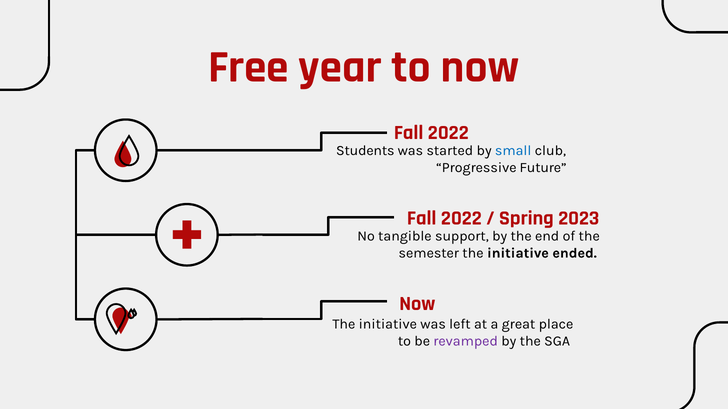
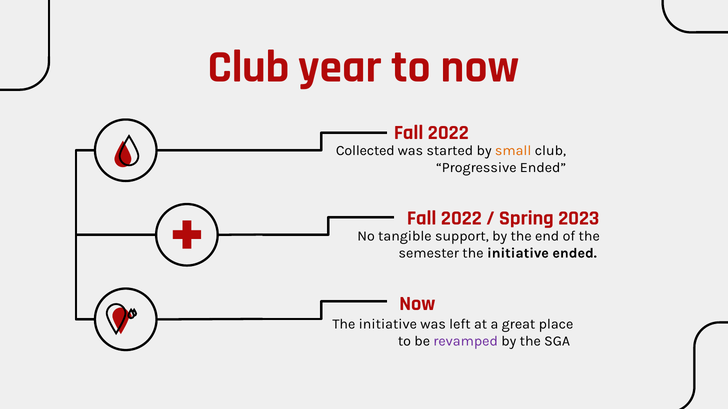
Free: Free -> Club (249, 67)
Students: Students -> Collected (365, 151)
small colour: blue -> orange (513, 151)
Progressive Future: Future -> Ended (543, 168)
